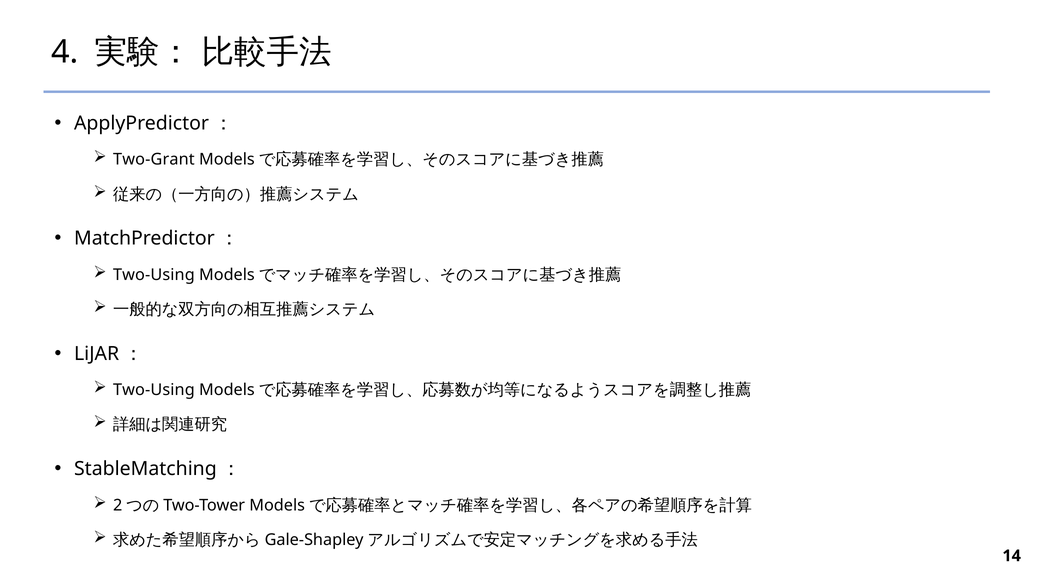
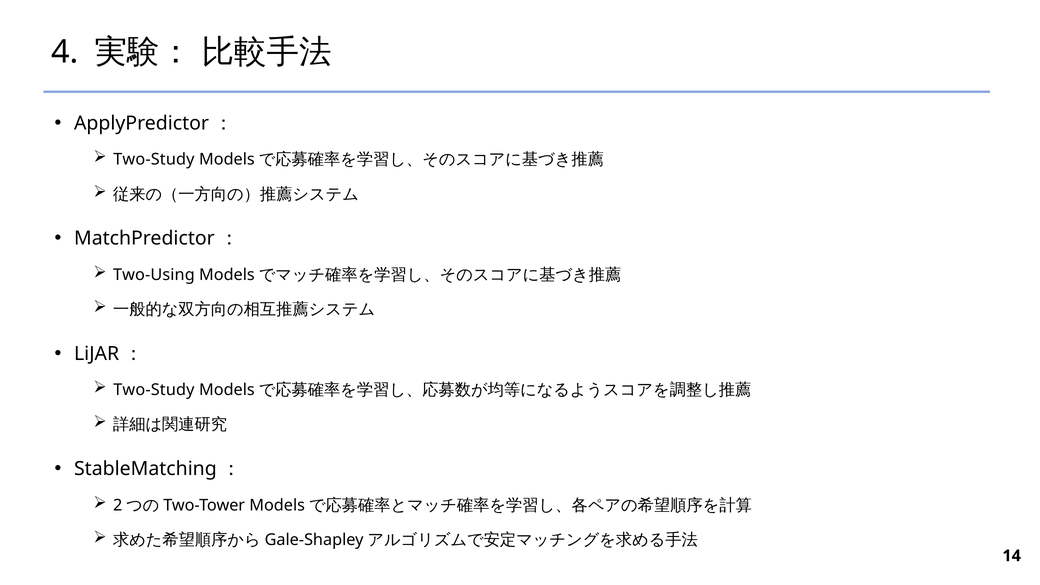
Two-Grant: Two-Grant -> Two-Study (154, 160)
Two-Using: Two-Using -> Two-Study (154, 390)
